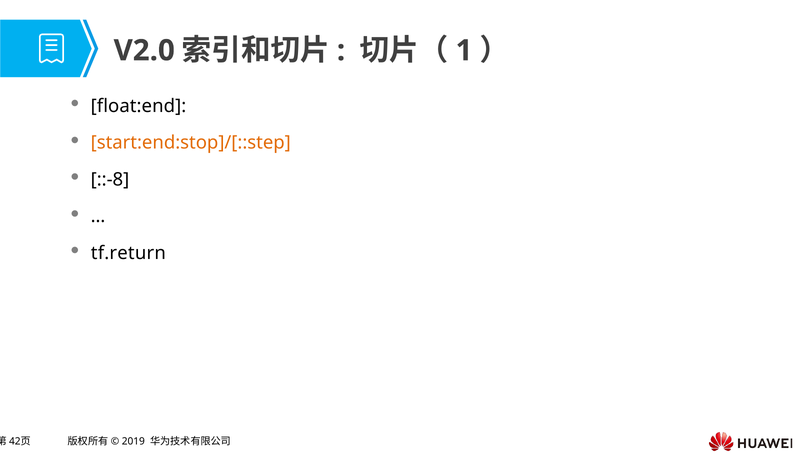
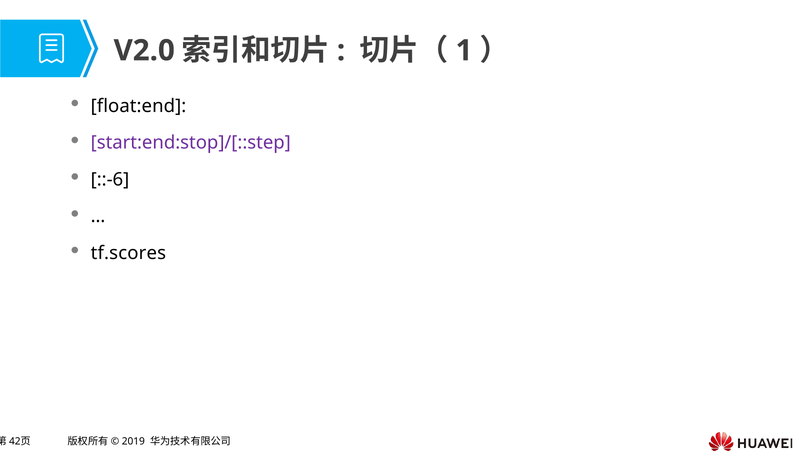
start:end:stop]/[::step colour: orange -> purple (191, 143)
::-8: ::-8 -> ::-6 (110, 179)
tf.return: tf.return -> tf.scores (128, 253)
